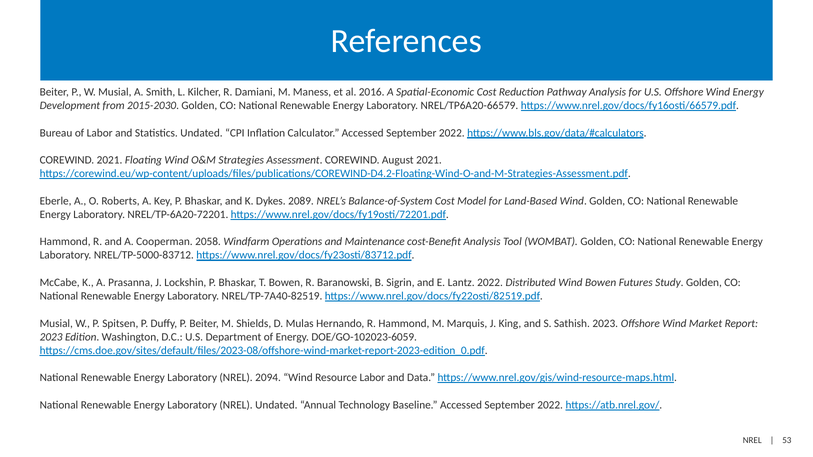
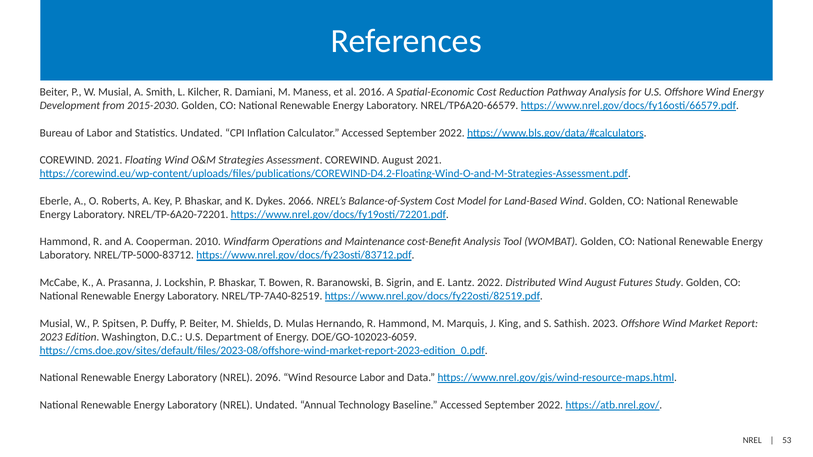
2089: 2089 -> 2066 (301, 201)
2058: 2058 -> 2010 (208, 242)
Wind Bowen: Bowen -> August (601, 283)
2094: 2094 -> 2096 (268, 378)
